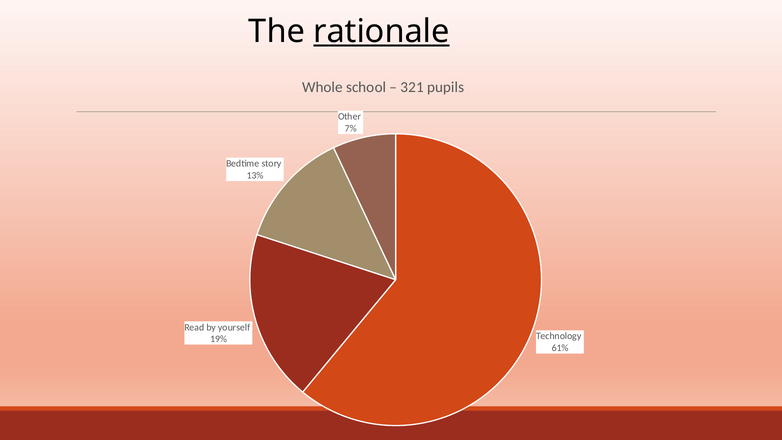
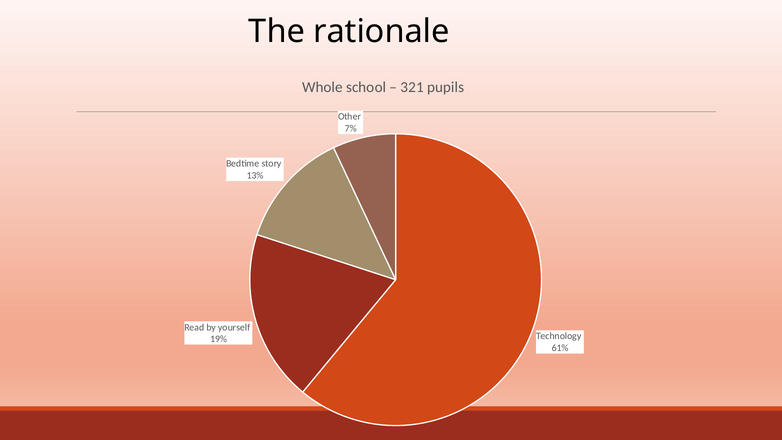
rationale underline: present -> none (381, 32)
